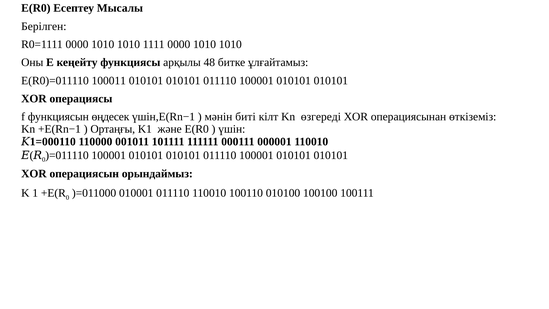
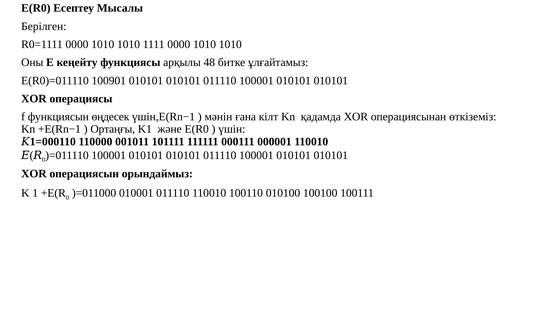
100011: 100011 -> 100901 (109, 81)
биті: биті -> ғана (246, 117)
өзгереді: өзгереді -> қадамда (321, 117)
